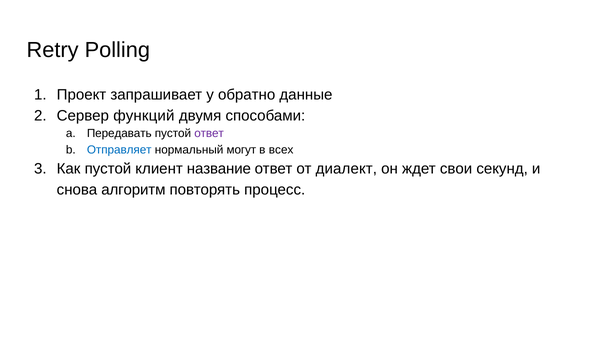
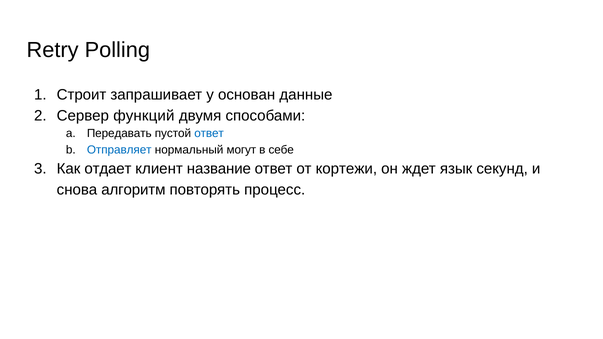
Проект: Проект -> Строит (82, 95)
обратно: обратно -> основан (247, 95)
ответ colour: purple -> blue (209, 134)
всех: всех -> себе (281, 150)
Как пустой: пустой -> отдает (108, 169)
диалект: диалект -> кортежи (346, 169)
свои: свои -> язык (456, 169)
